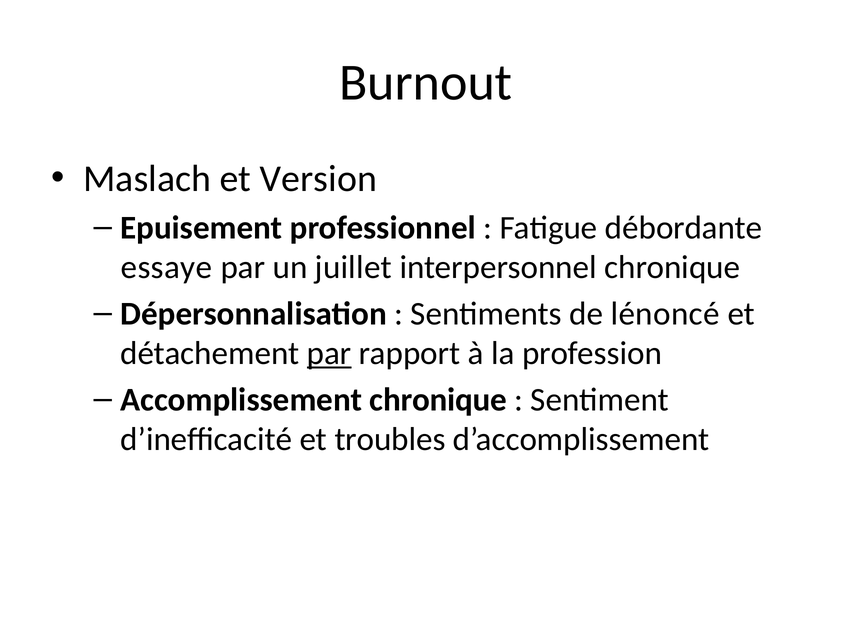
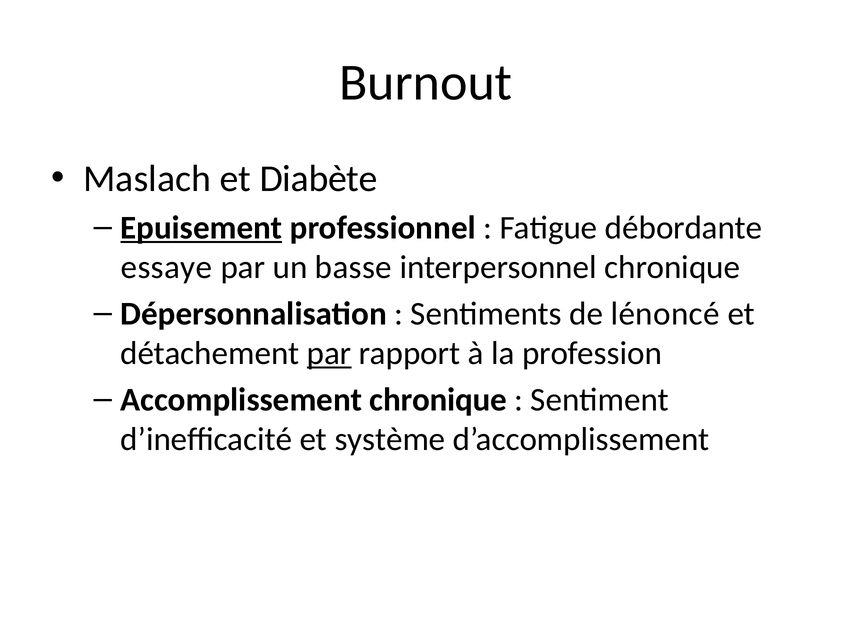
Version: Version -> Diabète (319, 179)
Epuisement underline: none -> present (201, 228)
juillet: juillet -> basse (353, 267)
troubles: troubles -> système (390, 439)
